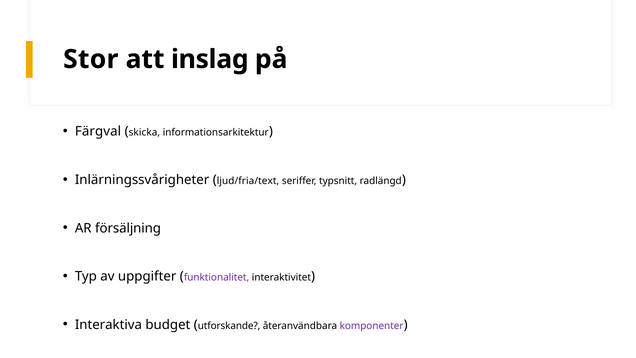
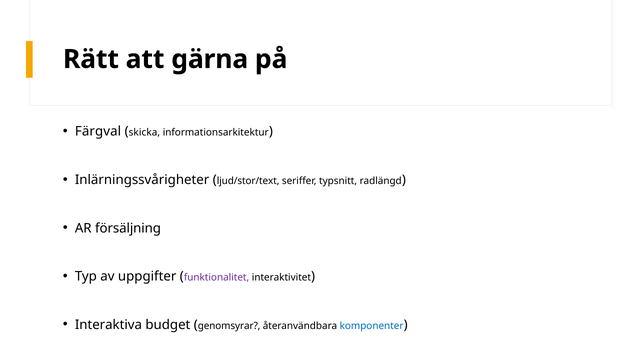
Stor: Stor -> Rätt (91, 59)
inslag: inslag -> gärna (210, 59)
ljud/fria/text: ljud/fria/text -> ljud/stor/text (248, 181)
utforskande: utforskande -> genomsyrar (229, 326)
komponenter colour: purple -> blue (372, 326)
